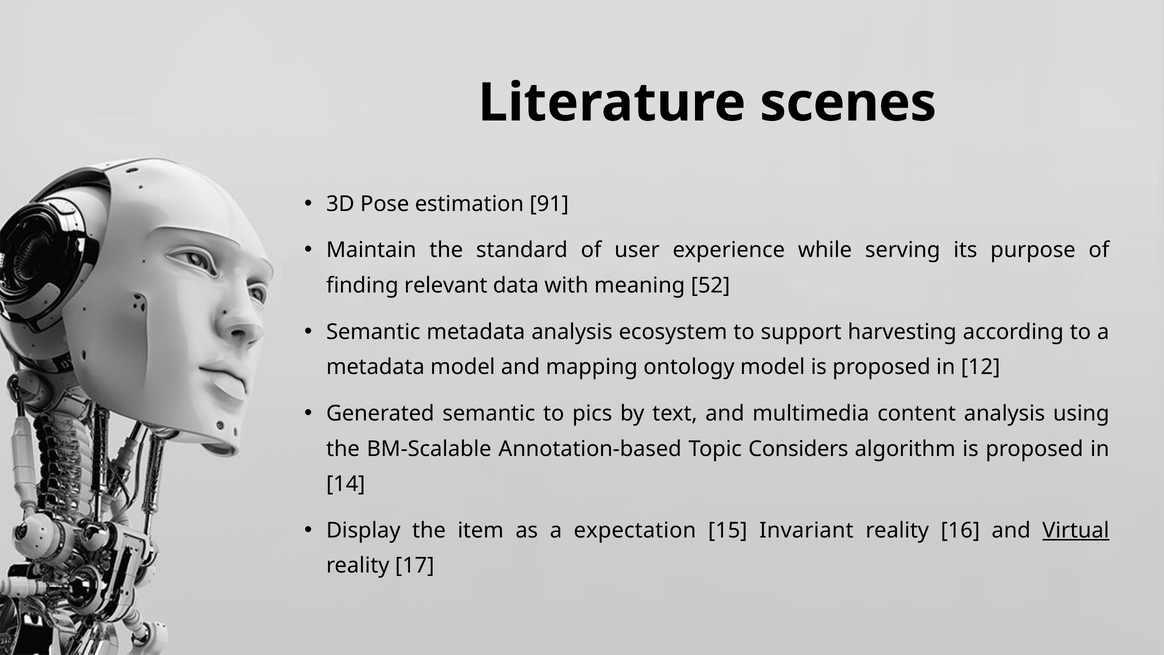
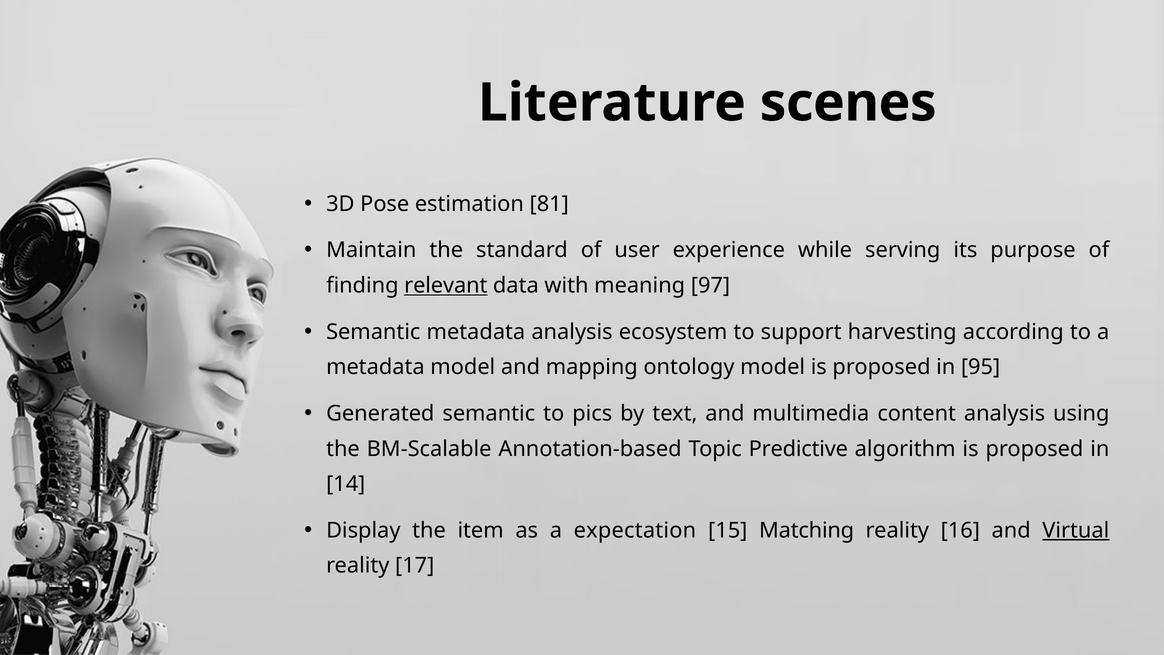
91: 91 -> 81 (549, 204)
relevant underline: none -> present (446, 286)
52: 52 -> 97 (710, 286)
12: 12 -> 95 (981, 367)
Considers: Considers -> Predictive (798, 449)
Invariant: Invariant -> Matching (807, 530)
